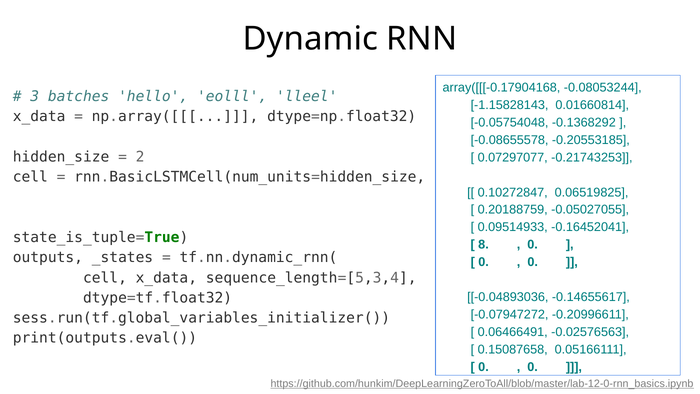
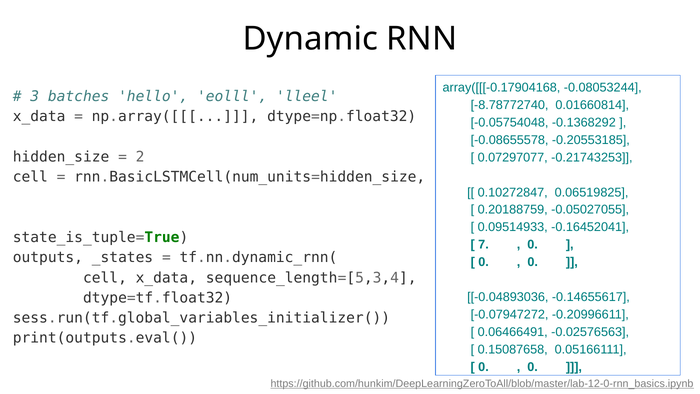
-1.15828143: -1.15828143 -> -8.78772740 (510, 105)
8: 8 -> 7 (483, 245)
